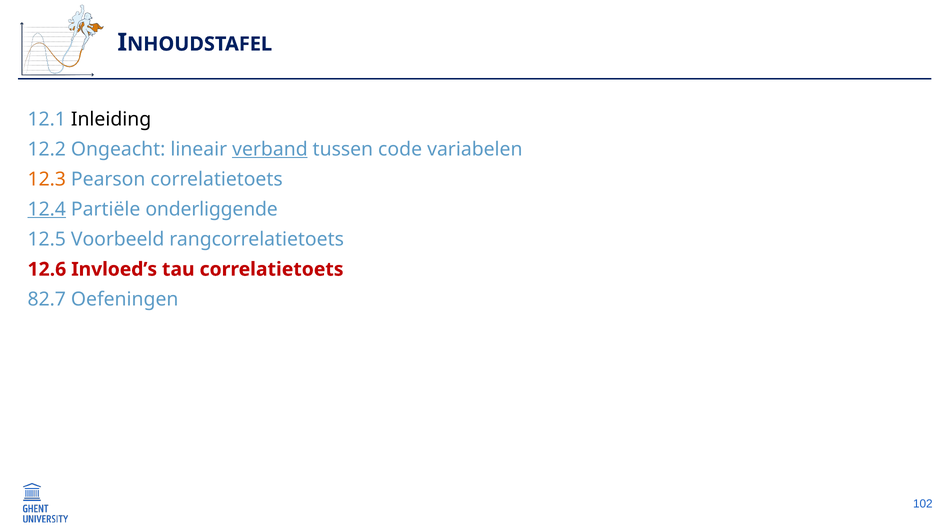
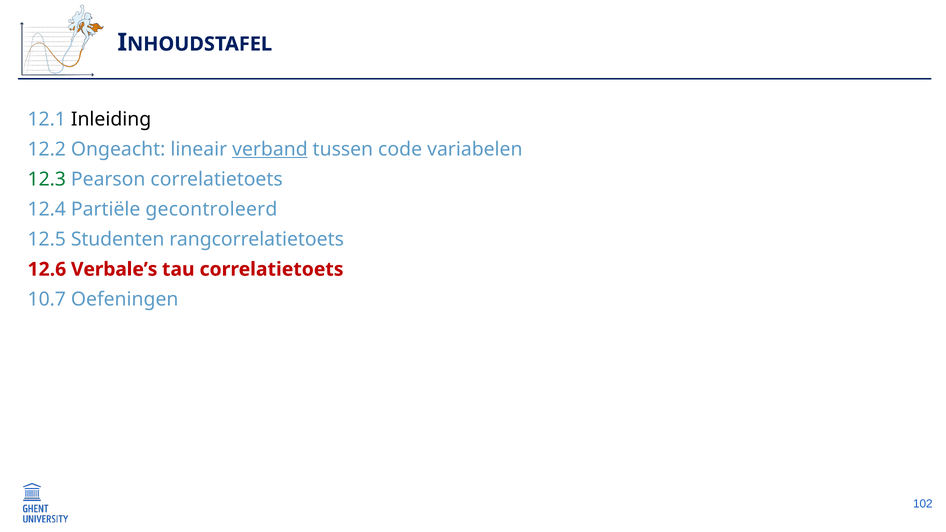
12.3 colour: orange -> green (47, 179)
12.4 underline: present -> none (47, 209)
onderliggende: onderliggende -> gecontroleerd (211, 209)
Voorbeeld: Voorbeeld -> Studenten (118, 239)
Invloed’s: Invloed’s -> Verbale’s (114, 269)
82.7: 82.7 -> 10.7 (47, 299)
